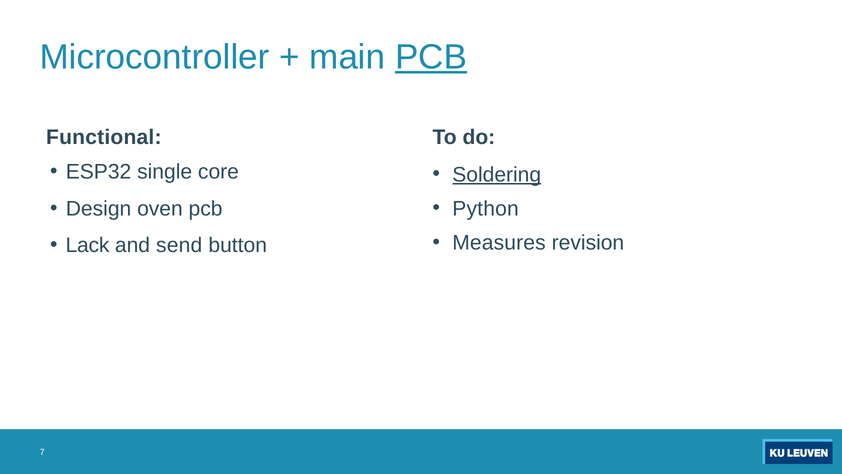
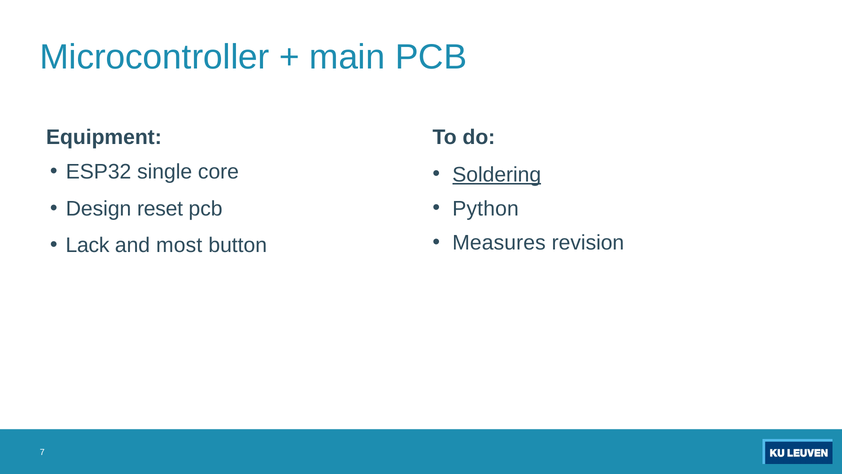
PCB underline: present -> none (431, 57)
Functional: Functional -> Equipment (104, 137)
oven: oven -> reset (160, 208)
send: send -> most (179, 245)
